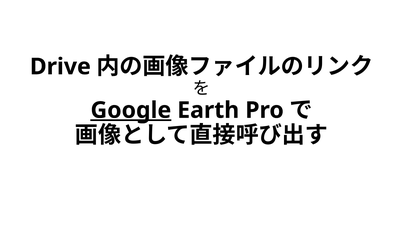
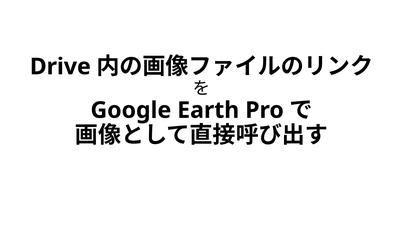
Google underline: present -> none (131, 110)
